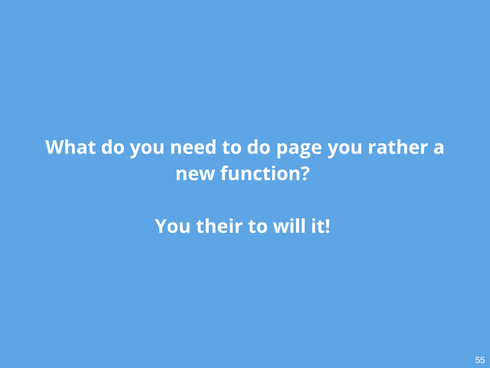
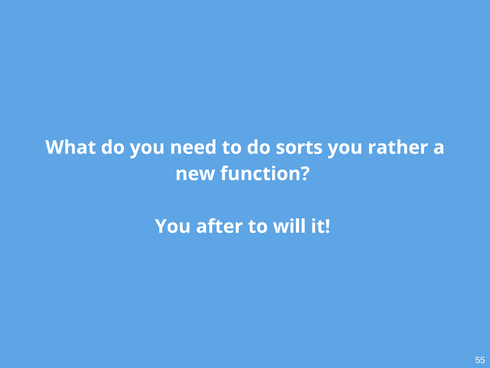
page: page -> sorts (299, 147)
their: their -> after (219, 226)
